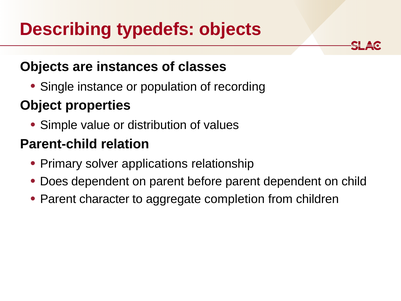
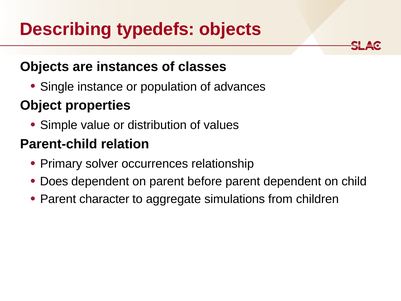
recording: recording -> advances (240, 87)
applications: applications -> occurrences (155, 164)
completion: completion -> simulations (235, 199)
